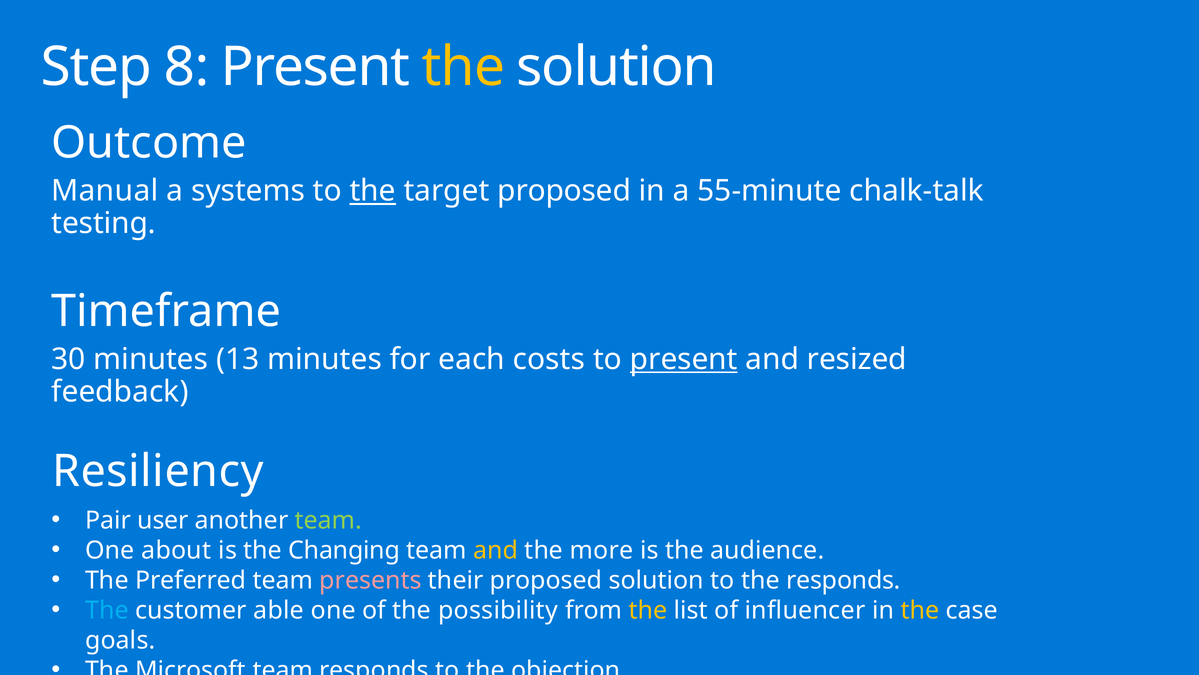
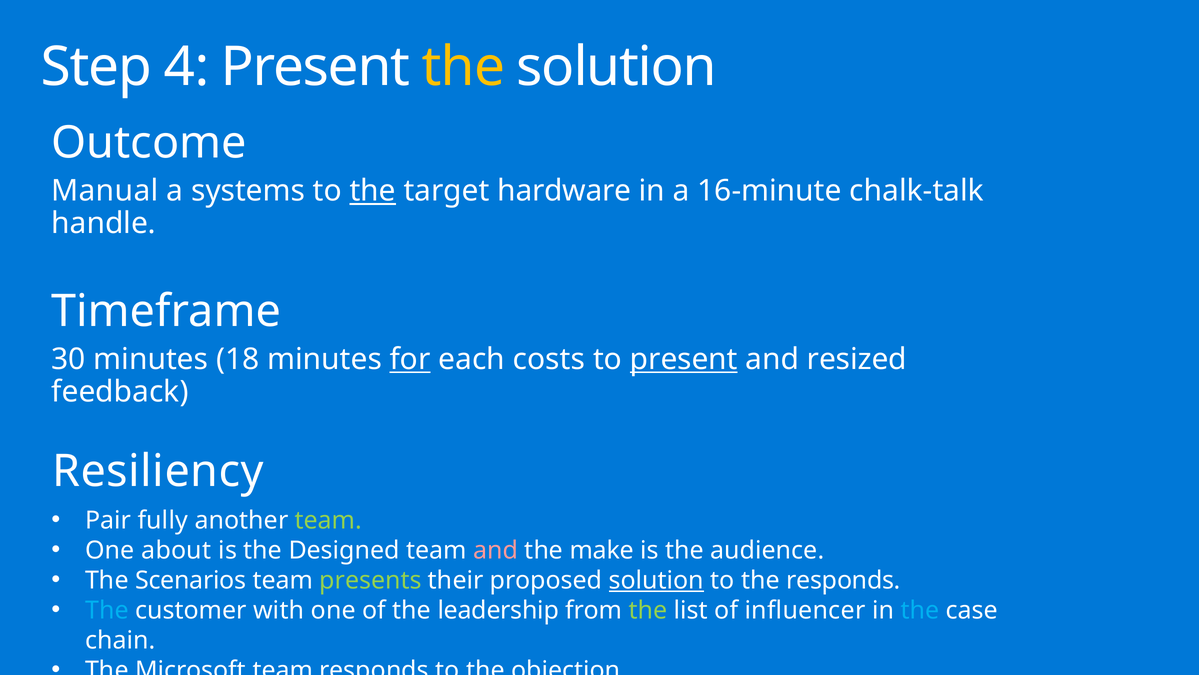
8: 8 -> 4 (187, 67)
target proposed: proposed -> hardware (564, 191)
55-minute: 55-minute -> 16-minute (769, 191)
testing: testing -> handle (104, 223)
13: 13 -> 18 (238, 359)
for underline: none -> present (410, 359)
user: user -> fully (163, 520)
Changing: Changing -> Designed (344, 550)
and colour: yellow -> pink (495, 550)
more: more -> make (602, 550)
Preferred: Preferred -> Scenarios (191, 580)
presents colour: pink -> light green (371, 580)
solution underline: none -> present (656, 580)
able: able -> with (279, 610)
possibility: possibility -> leadership (498, 610)
the colour: yellow -> light green (648, 610)
the colour: yellow -> light blue (920, 610)
goals: goals -> chain (120, 640)
